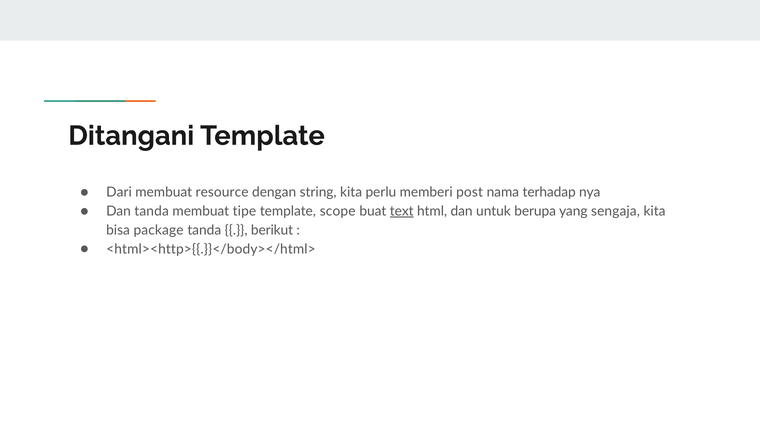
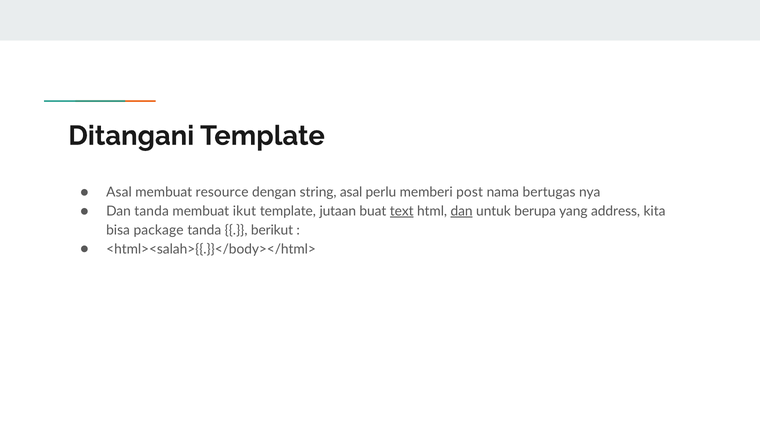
Dari: Dari -> Asal (119, 192)
string kita: kita -> asal (351, 192)
terhadap: terhadap -> bertugas (549, 192)
tipe: tipe -> ikut (244, 211)
scope: scope -> jutaan (338, 211)
dan underline: none -> present (462, 211)
sengaja: sengaja -> address (616, 211)
<html><http>{{.}}</body></html>: <html><http>{{.}}</body></html> -> <html><salah>{{.}}</body></html> (211, 249)
